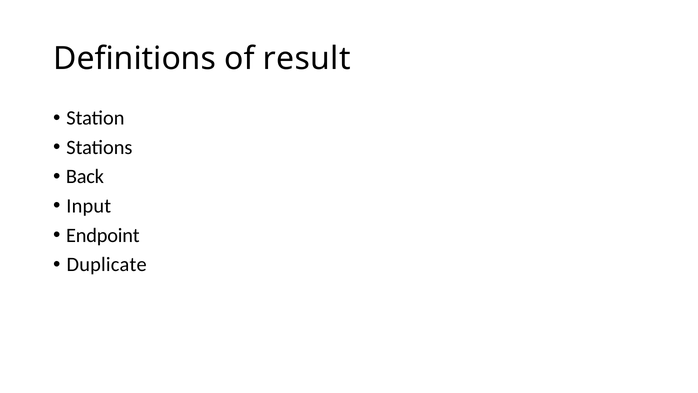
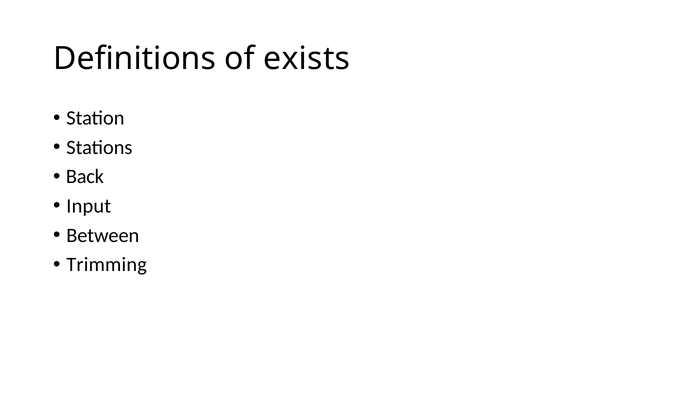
result: result -> exists (307, 59)
Endpoint: Endpoint -> Between (103, 235)
Duplicate: Duplicate -> Trimming (107, 264)
